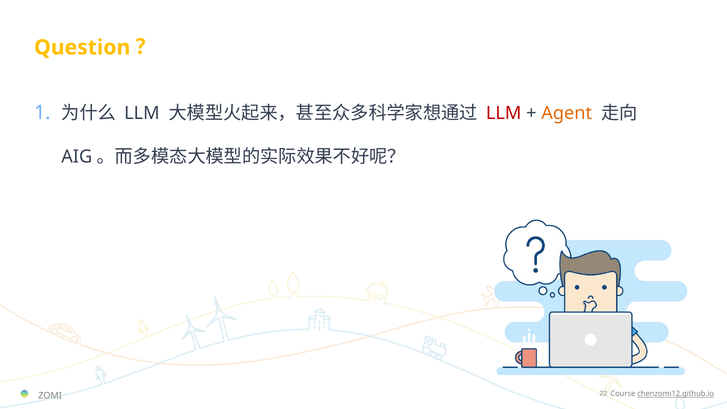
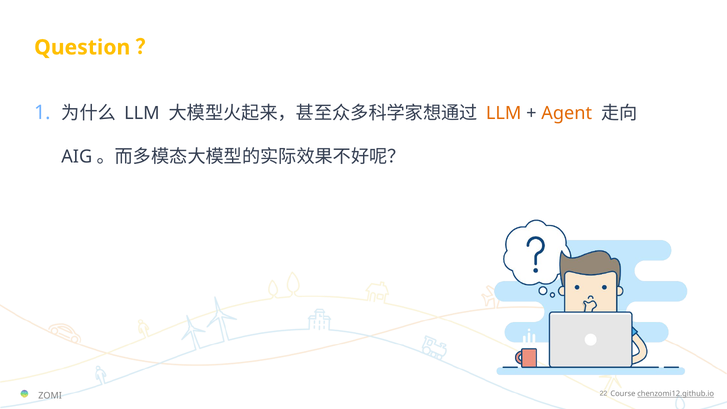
LLM colour: red -> orange (504, 113)
